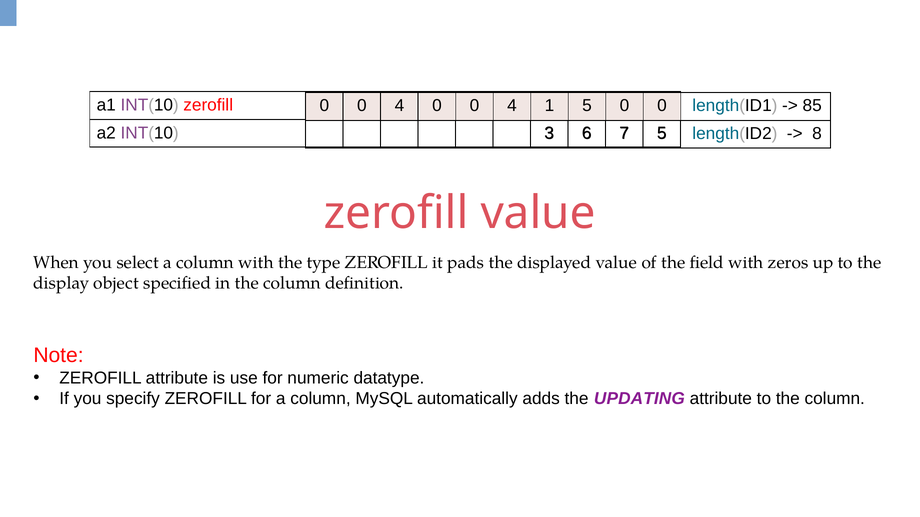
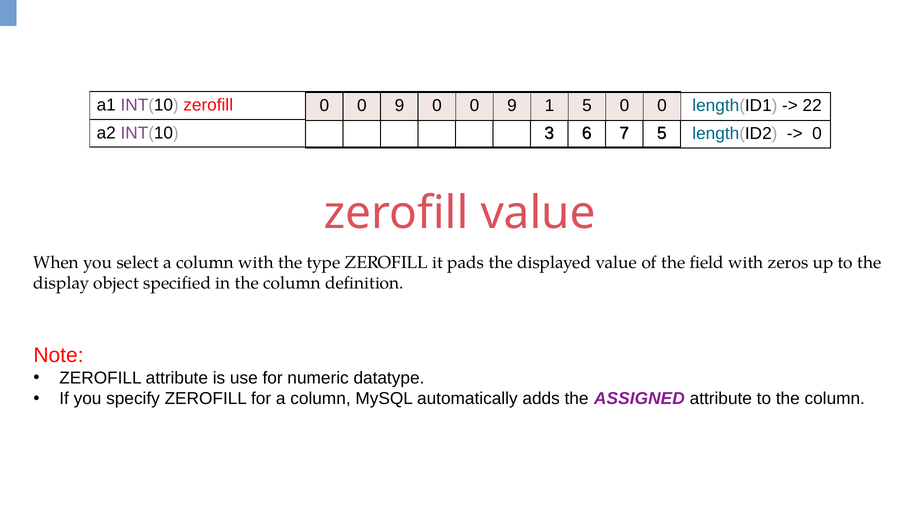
4: 4 -> 9 (399, 106)
4: 4 -> 9 (512, 106)
85: 85 -> 22 (812, 106)
8: 8 -> 0 (817, 134)
UPDATING: UPDATING -> ASSIGNED (639, 399)
